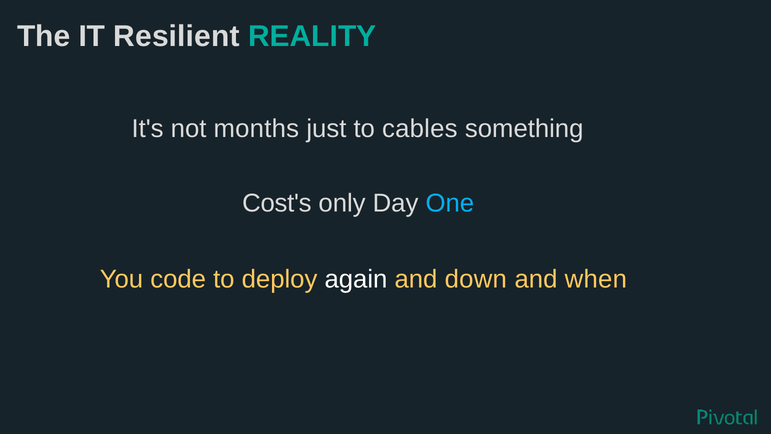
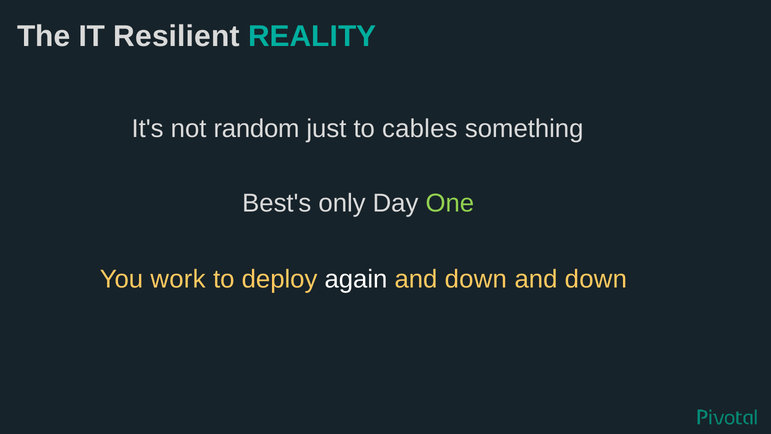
months: months -> random (257, 129)
Cost's: Cost's -> Best's (277, 203)
One colour: light blue -> light green (450, 203)
code: code -> work (178, 279)
when: when -> down (596, 279)
